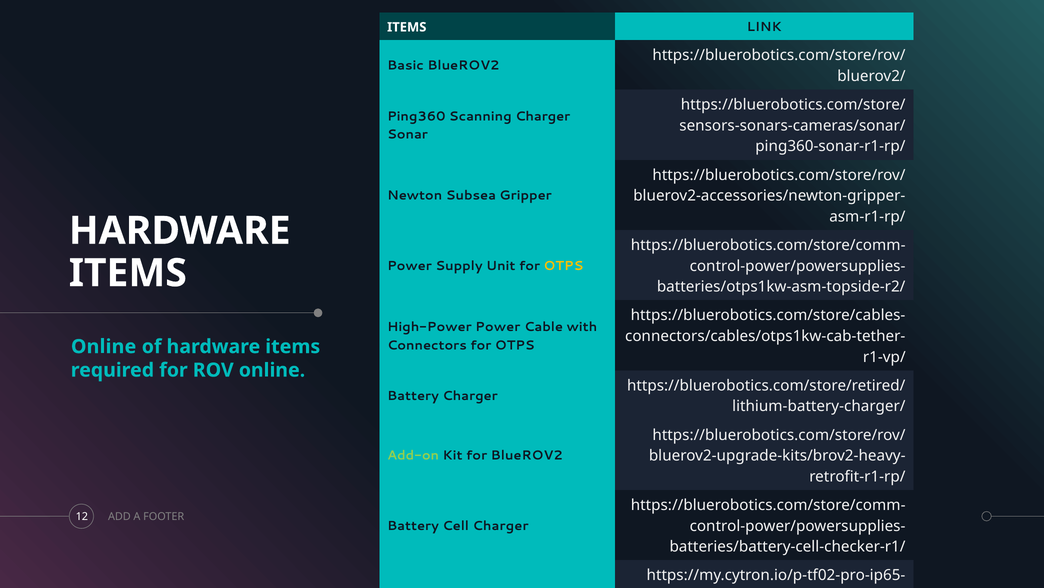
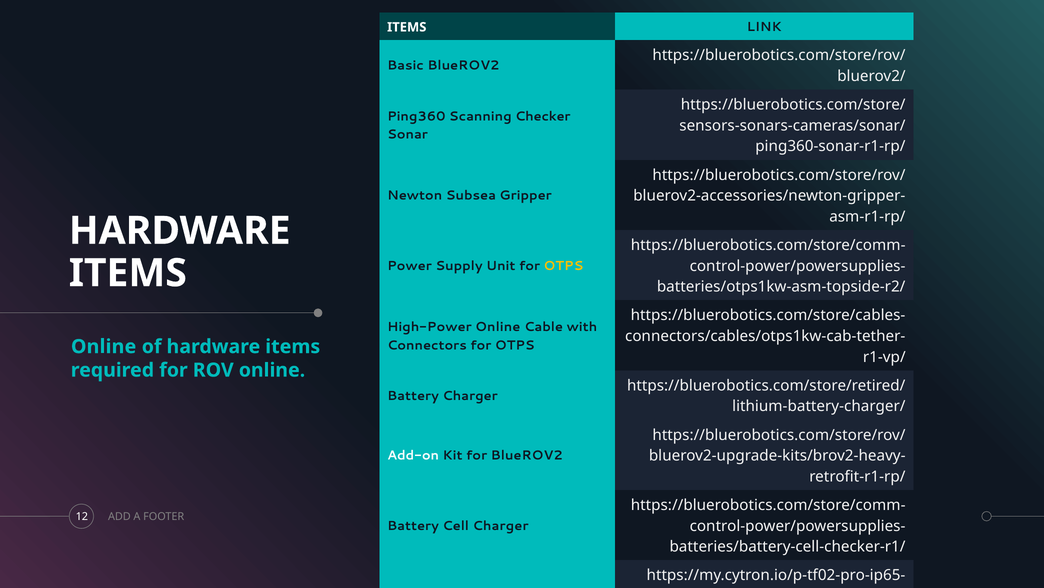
Scanning Charger: Charger -> Checker (543, 116)
High-Power Power: Power -> Online (498, 326)
Add-on colour: light green -> white (413, 455)
